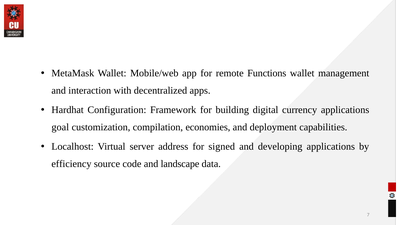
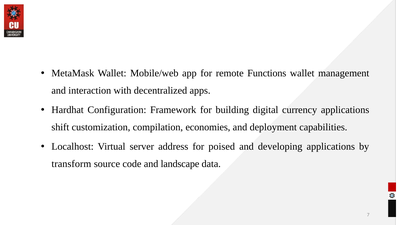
goal: goal -> shift (60, 127)
signed: signed -> poised (222, 147)
efficiency: efficiency -> transform (71, 164)
